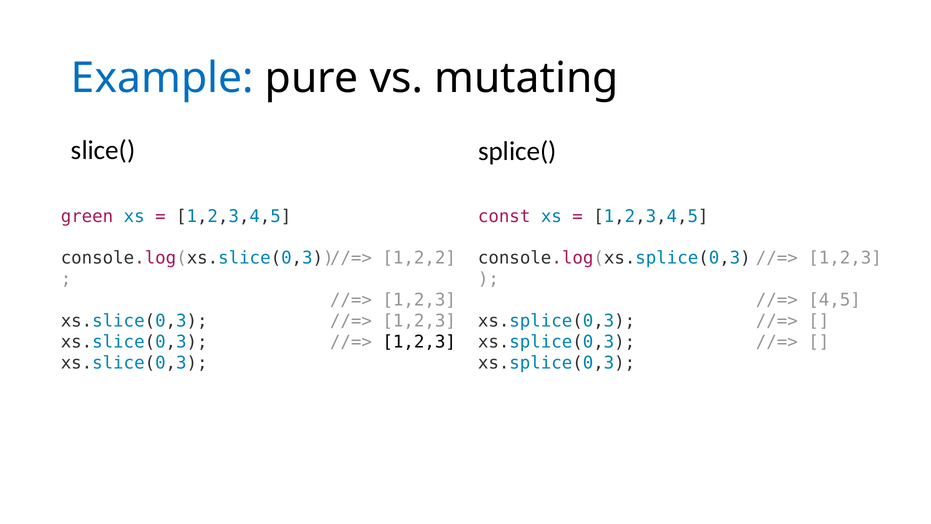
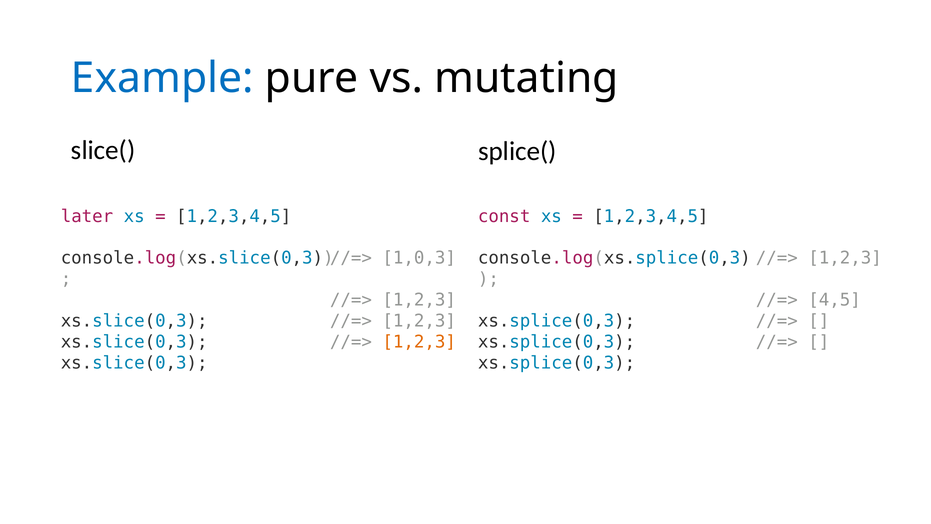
green: green -> later (87, 216)
1,2,2: 1,2,2 -> 1,0,3 (419, 258)
1,2,3 colour: black -> orange (419, 342)
